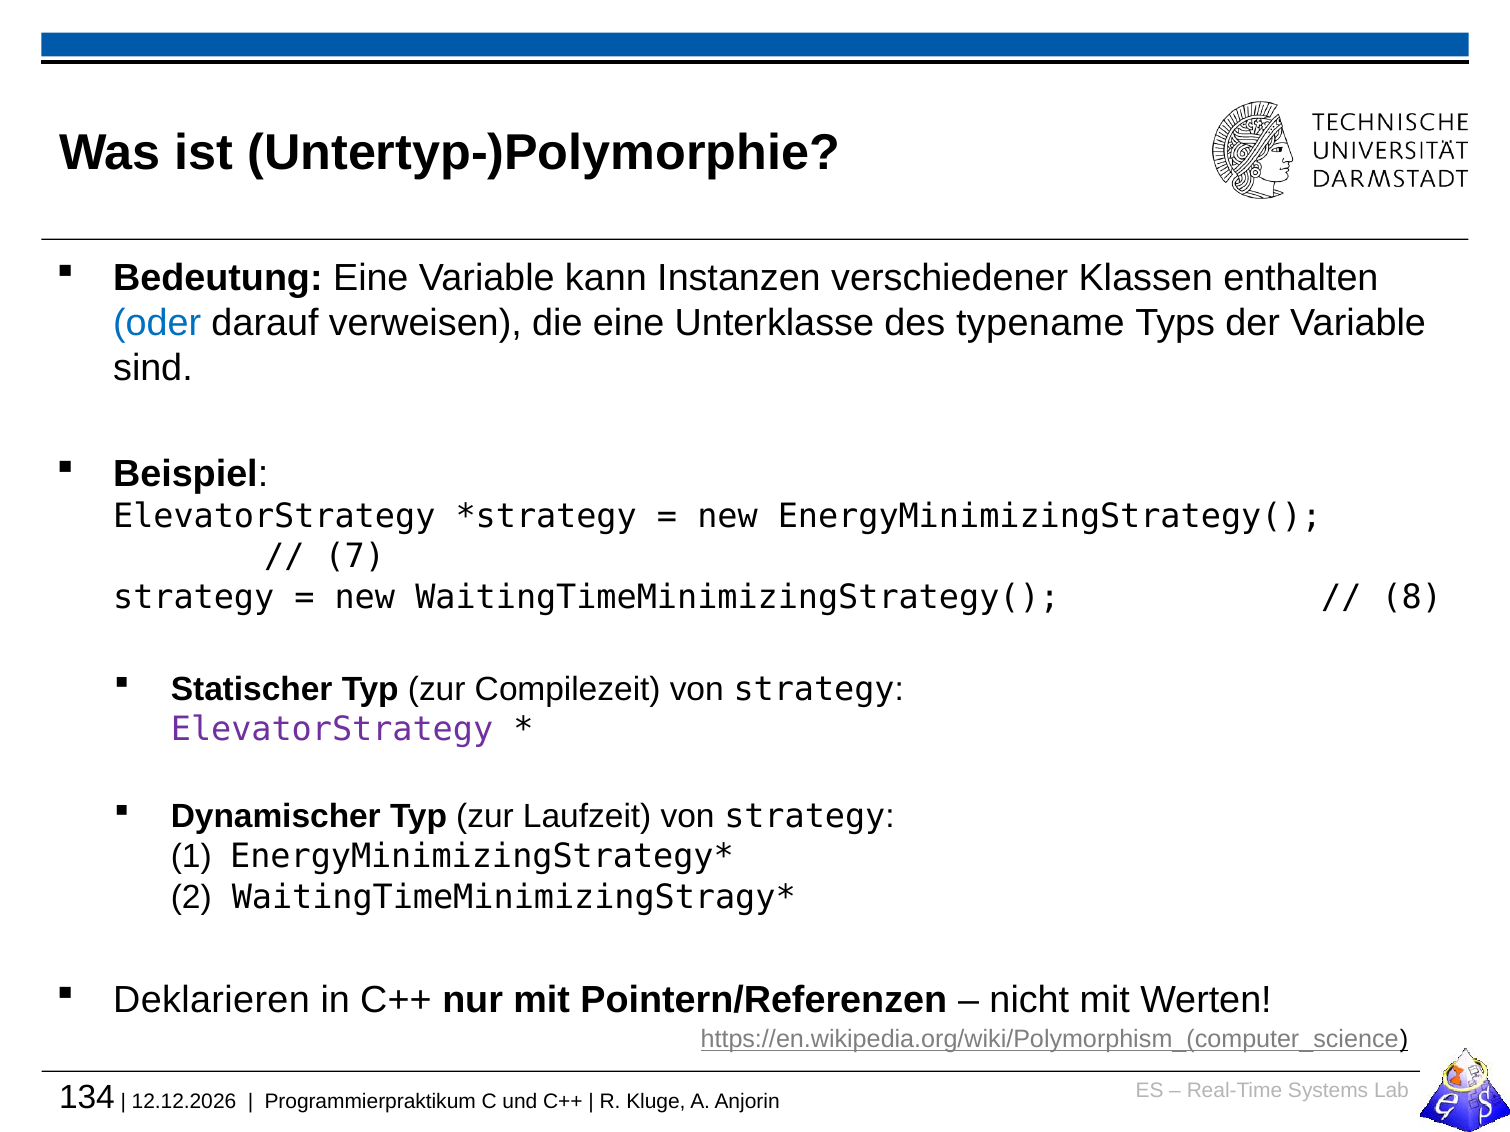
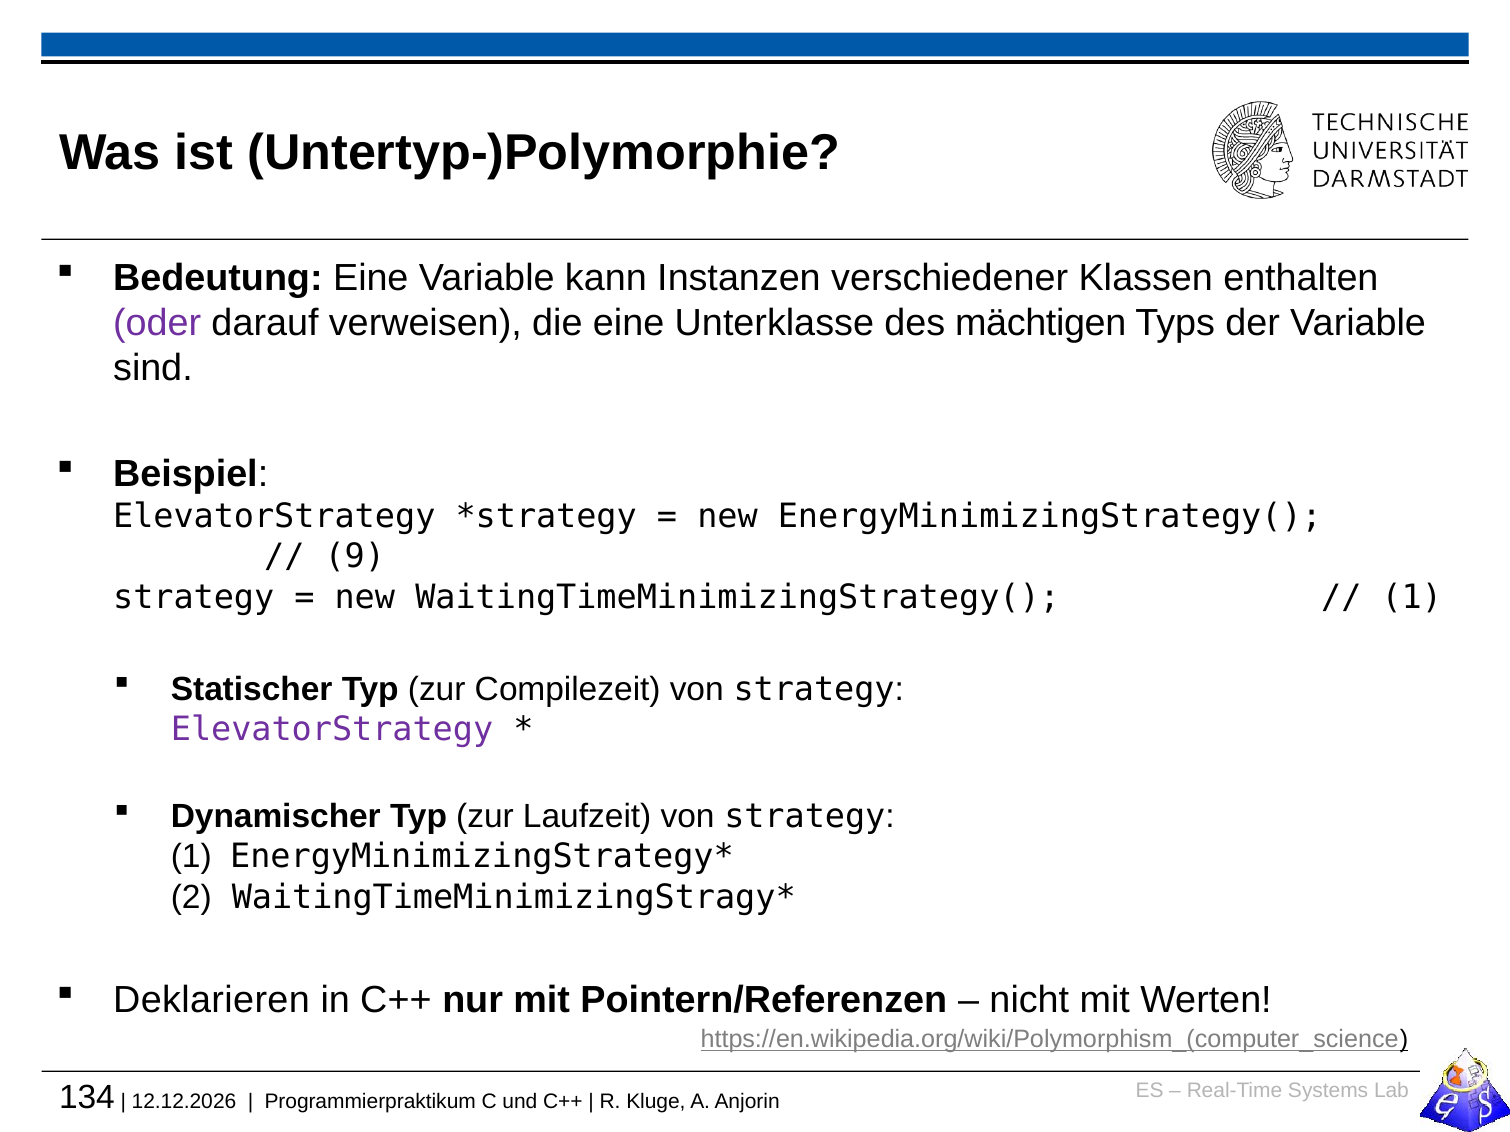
oder colour: blue -> purple (157, 323)
typename: typename -> mächtigen (1041, 323)
7: 7 -> 9 (355, 557)
8: 8 -> 1 (1412, 597)
